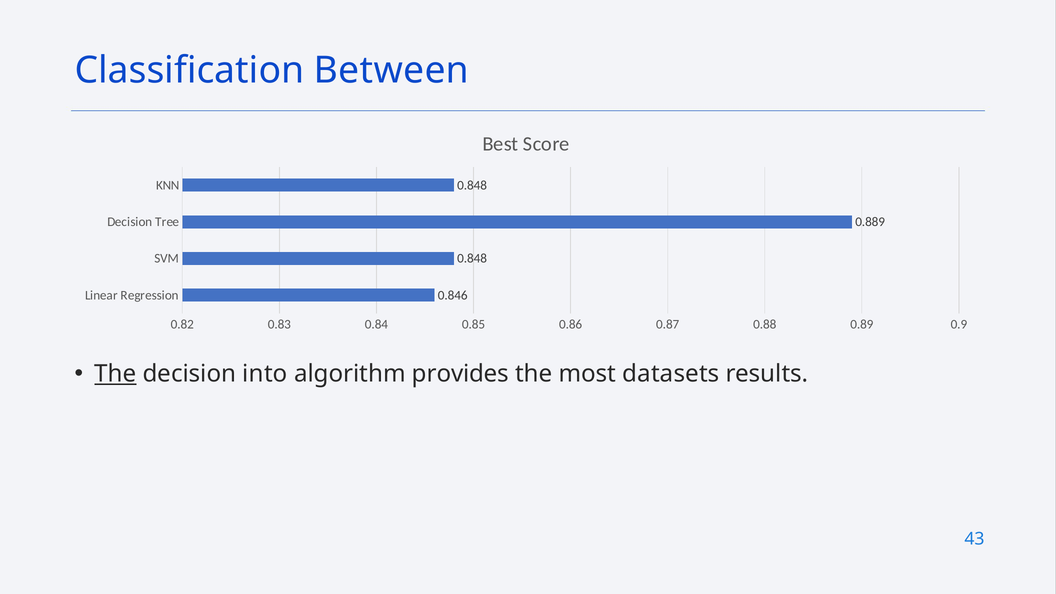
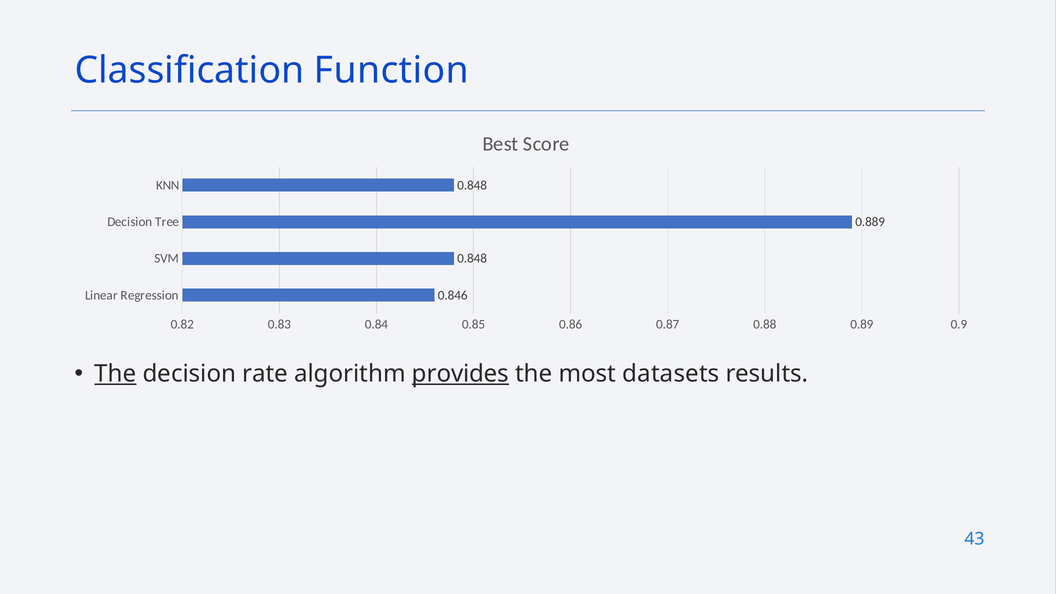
Between: Between -> Function (391, 71)
into: into -> rate (265, 374)
provides underline: none -> present (460, 374)
